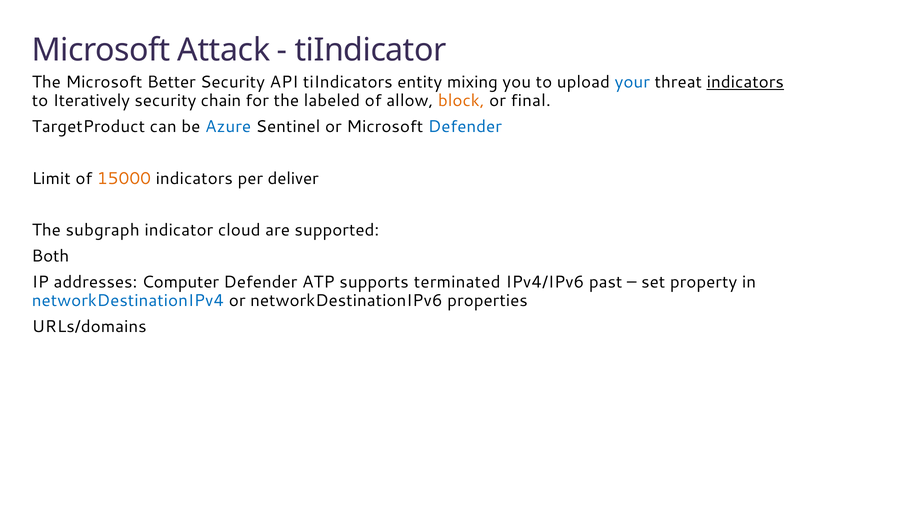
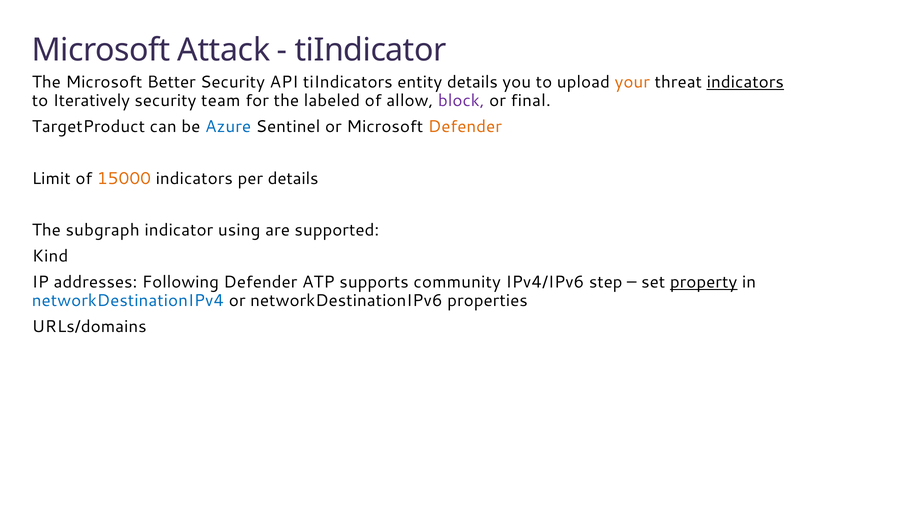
entity mixing: mixing -> details (472, 82)
your colour: blue -> orange (632, 82)
chain: chain -> team (221, 101)
block colour: orange -> purple (461, 101)
Defender colour: blue -> orange (465, 127)
per deliver: deliver -> details (293, 179)
cloud: cloud -> using (239, 230)
Both: Both -> Kind (50, 256)
Computer: Computer -> Following (180, 282)
terminated: terminated -> community (457, 282)
past: past -> step (606, 282)
property underline: none -> present (704, 282)
